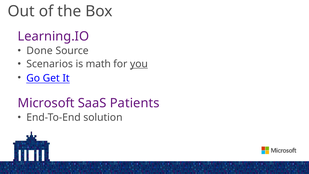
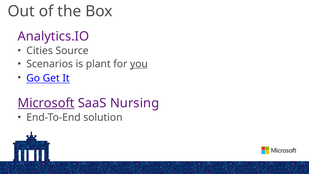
Learning.IO: Learning.IO -> Analytics.IO (53, 36)
Done: Done -> Cities (40, 51)
math: math -> plant (98, 64)
Microsoft underline: none -> present (46, 103)
Patients: Patients -> Nursing (135, 103)
